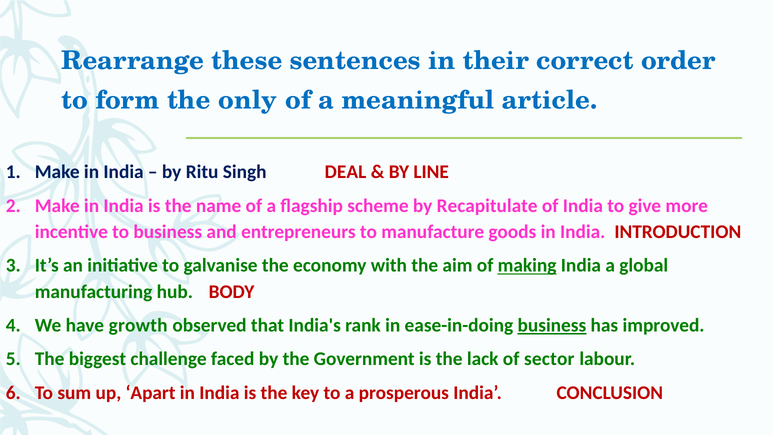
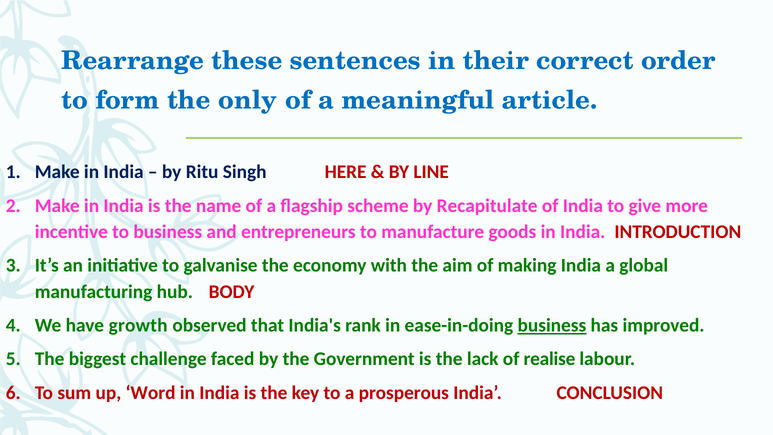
DEAL: DEAL -> HERE (346, 172)
making underline: present -> none (527, 265)
sector: sector -> realise (549, 359)
Apart: Apart -> Word (151, 393)
